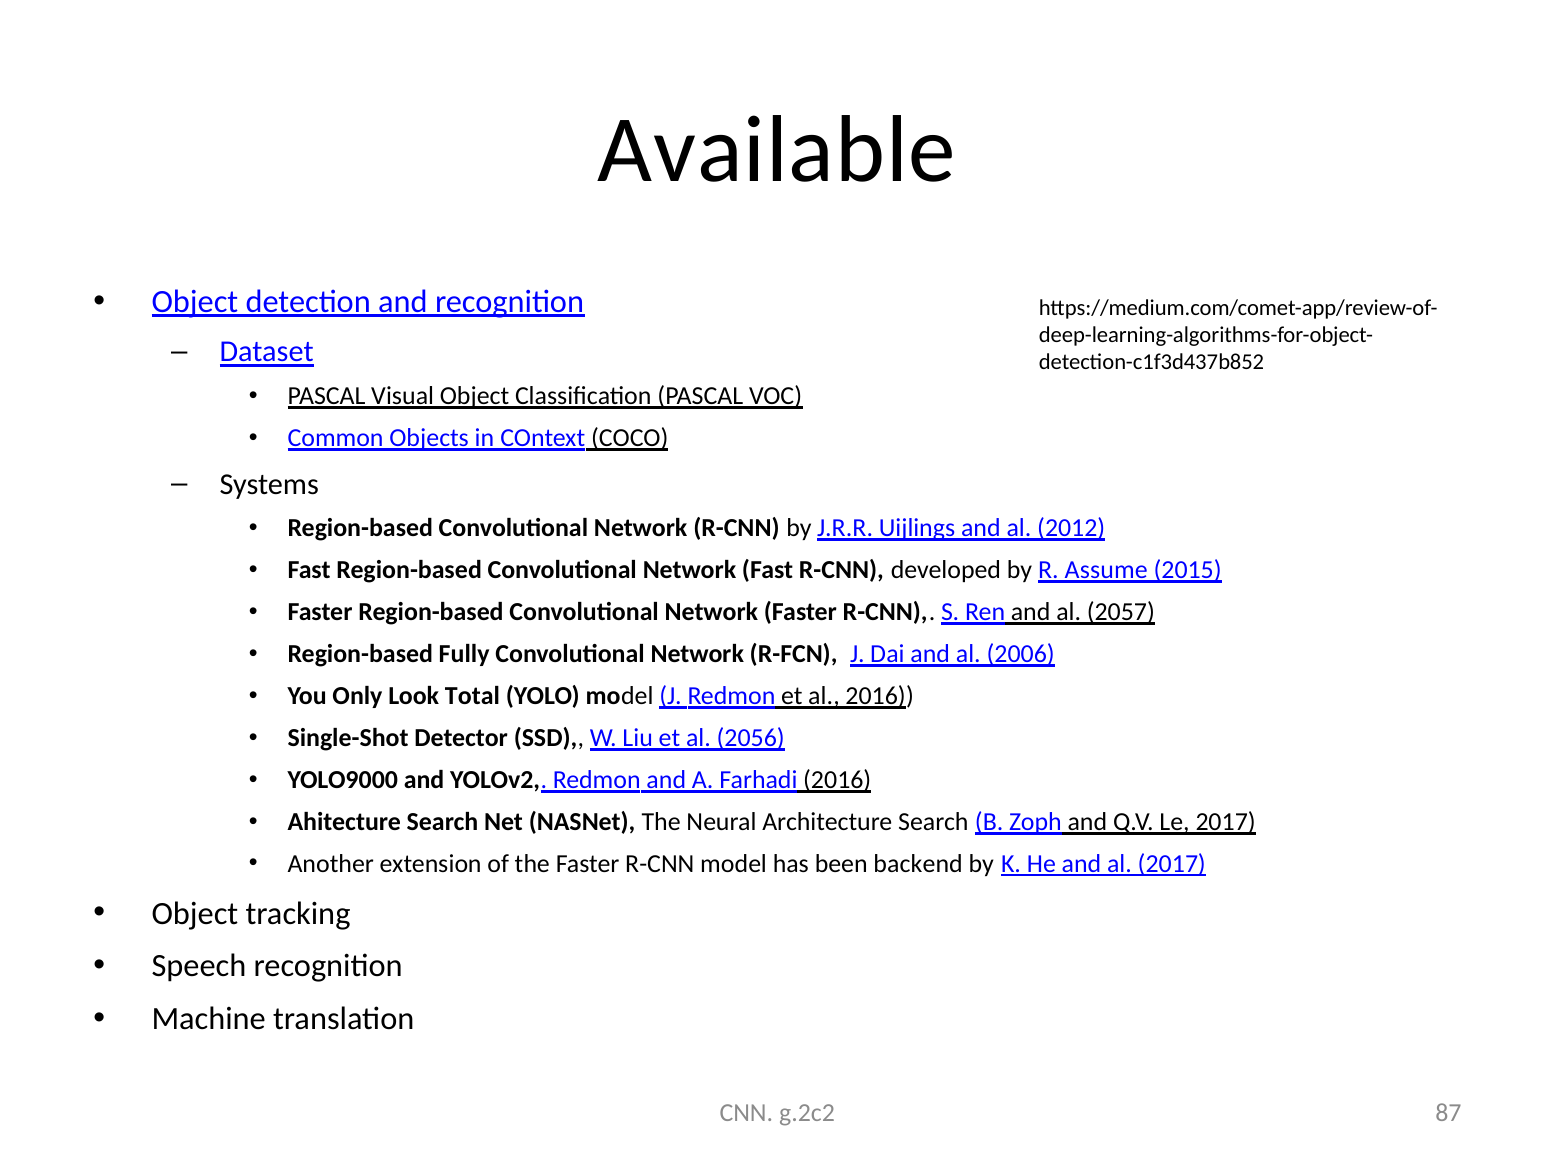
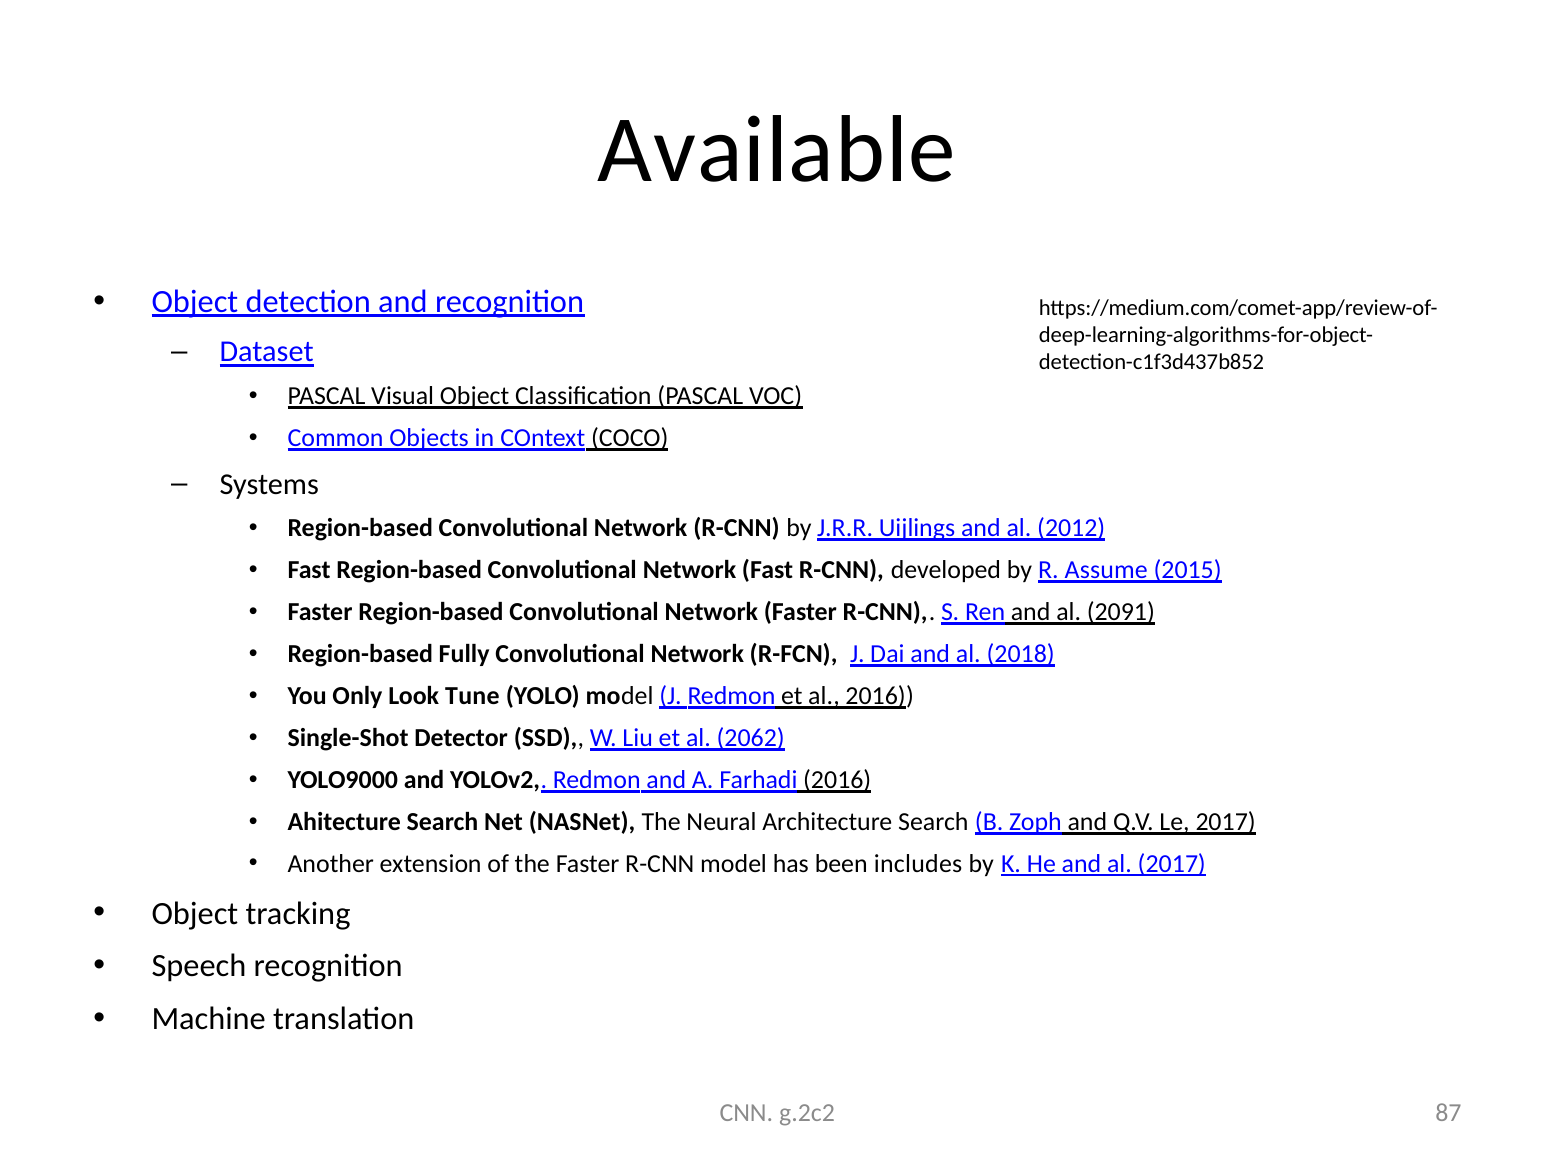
2057: 2057 -> 2091 (1121, 612)
2006: 2006 -> 2018 (1021, 654)
Total: Total -> Tune (472, 696)
2056: 2056 -> 2062 (751, 738)
backend: backend -> includes (918, 864)
